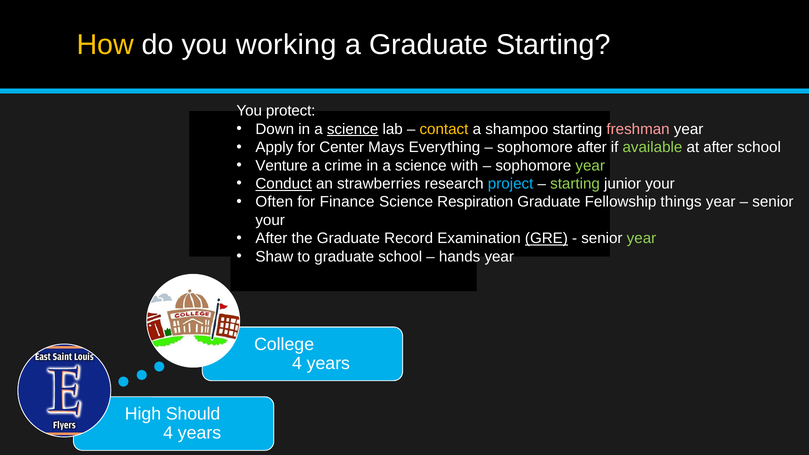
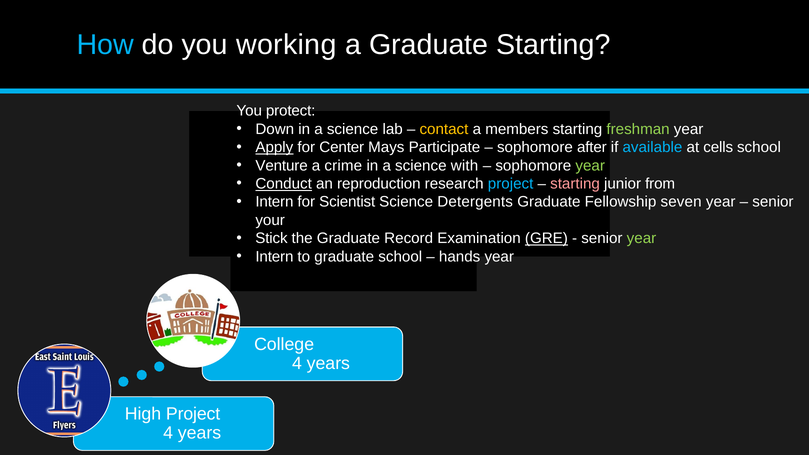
How colour: yellow -> light blue (105, 45)
science underline: present -> none (353, 129)
shampoo: shampoo -> members (517, 129)
freshman colour: pink -> light green (638, 129)
Apply underline: none -> present (274, 147)
Everything: Everything -> Participate (444, 147)
available colour: light green -> light blue (652, 147)
at after: after -> cells (718, 147)
strawberries: strawberries -> reproduction (379, 184)
starting colour: light green -> pink (575, 184)
junior your: your -> from (660, 184)
Often: Often -> Intern (274, 202)
Finance: Finance -> Scientist (347, 202)
Respiration: Respiration -> Detergents (475, 202)
things: things -> seven (681, 202)
After: After -> Stick (271, 238)
Shaw: Shaw -> Intern (274, 257)
Should: Should -> Project (193, 414)
